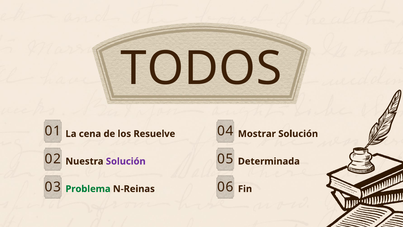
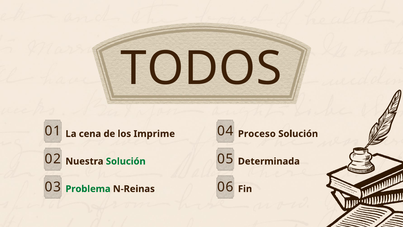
Resuelve: Resuelve -> Imprime (154, 134)
Mostrar: Mostrar -> Proceso (257, 134)
Solución colour: purple -> green (126, 161)
